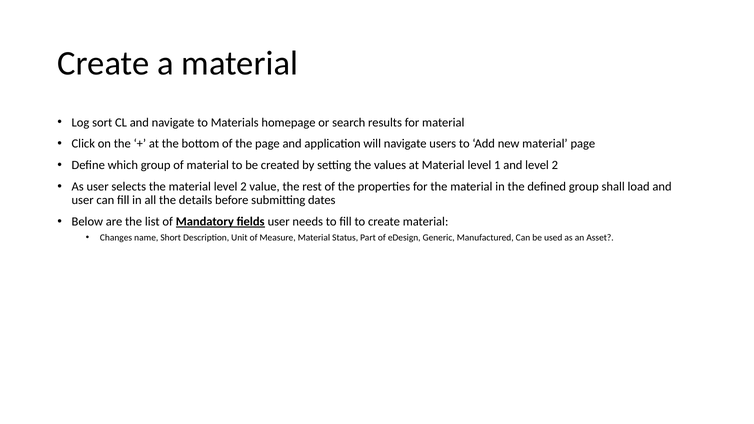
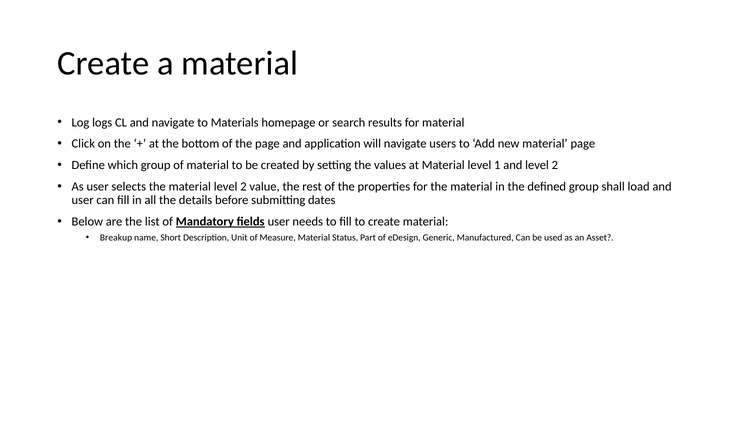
sort: sort -> logs (102, 122)
Changes: Changes -> Breakup (116, 237)
